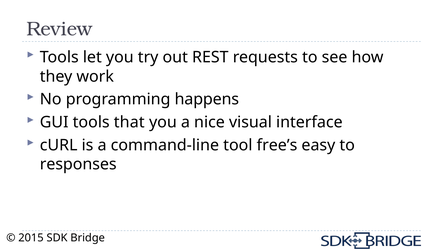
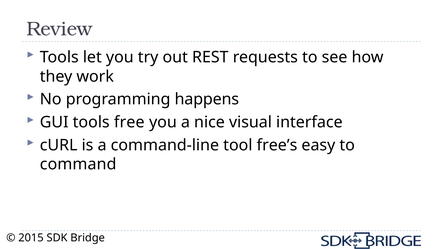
that: that -> free (129, 122)
responses: responses -> command (78, 165)
